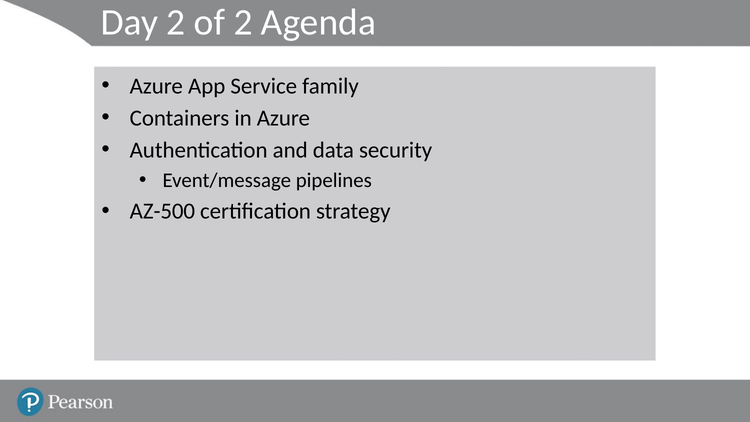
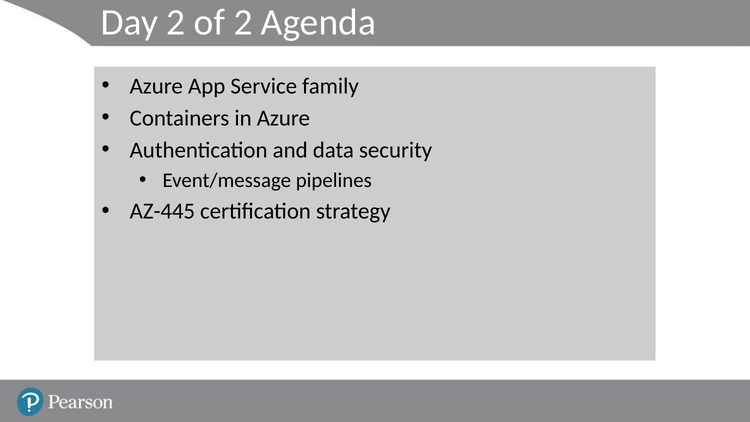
AZ-500: AZ-500 -> AZ-445 (162, 211)
